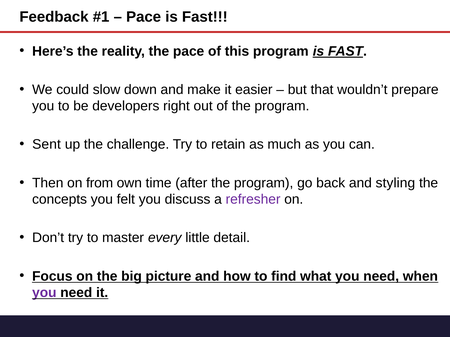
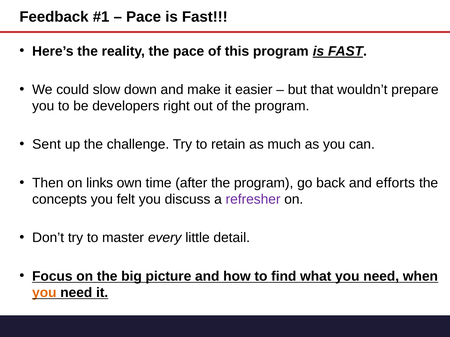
from: from -> links (100, 183)
styling: styling -> efforts (395, 183)
you colour: purple -> orange (44, 293)
